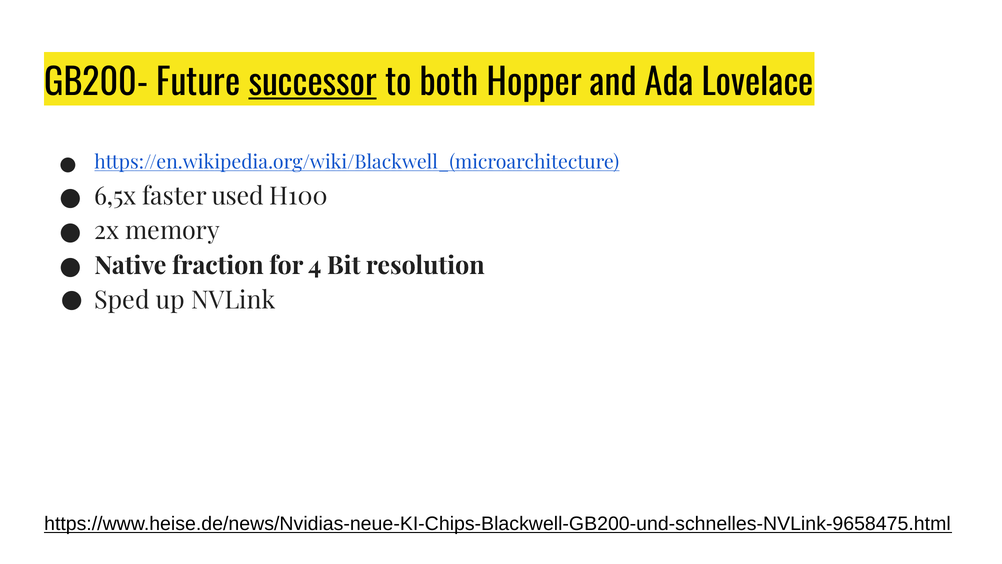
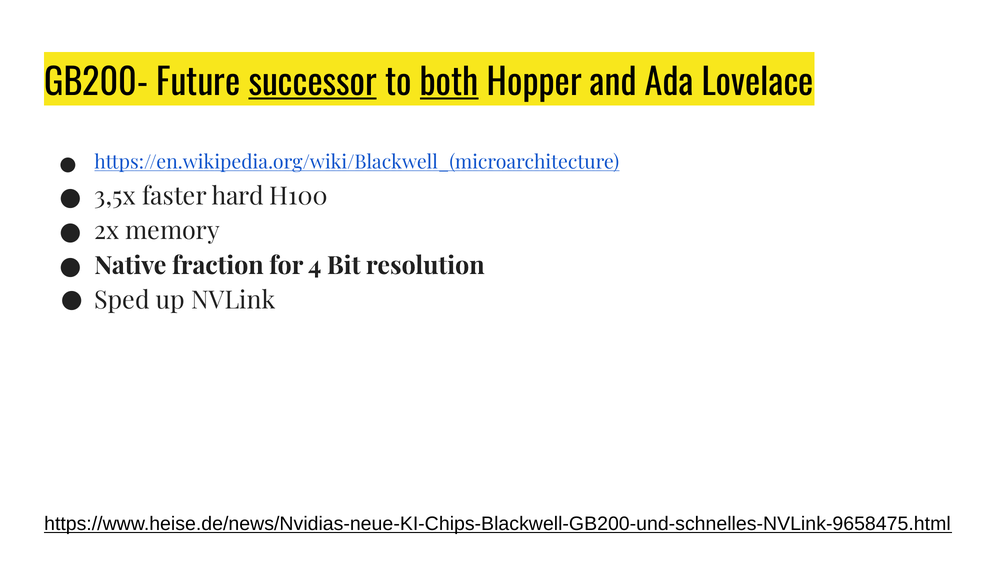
both underline: none -> present (449, 83)
6,5x: 6,5x -> 3,5x (115, 196)
used: used -> hard (238, 196)
